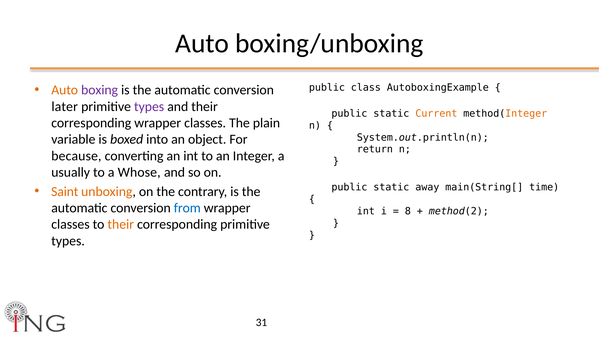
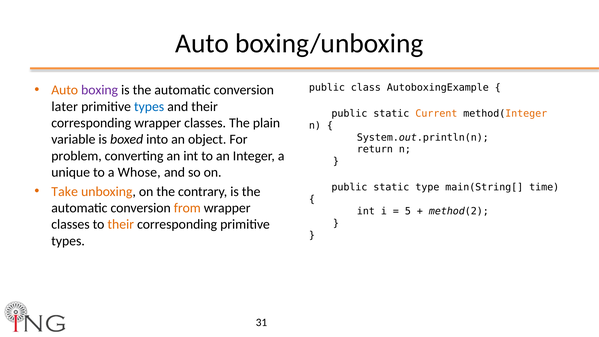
types colour: purple -> blue (149, 106)
because: because -> problem (76, 156)
usually: usually -> unique (71, 172)
away: away -> type (427, 187)
Saint: Saint -> Take (65, 191)
from colour: blue -> orange (187, 208)
8: 8 -> 5 (408, 211)
